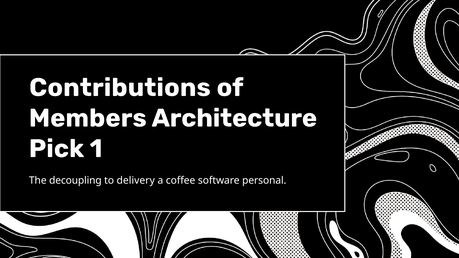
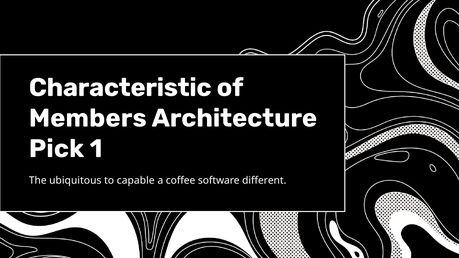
Contributions: Contributions -> Characteristic (120, 88)
decoupling: decoupling -> ubiquitous (75, 181)
delivery: delivery -> capable (136, 181)
personal: personal -> different (264, 181)
